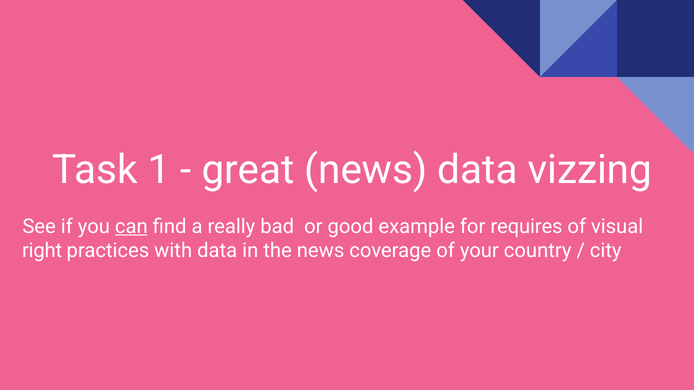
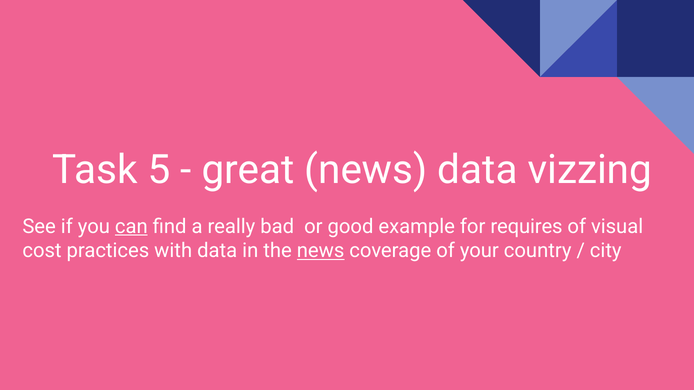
1: 1 -> 5 (159, 170)
right: right -> cost (42, 251)
news underline: none -> present (321, 251)
